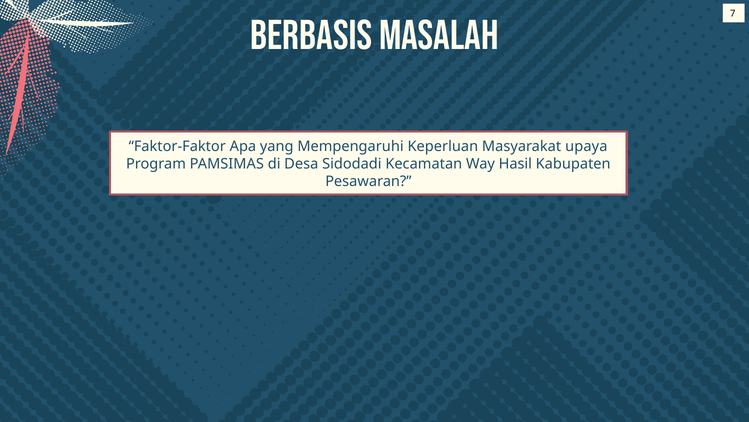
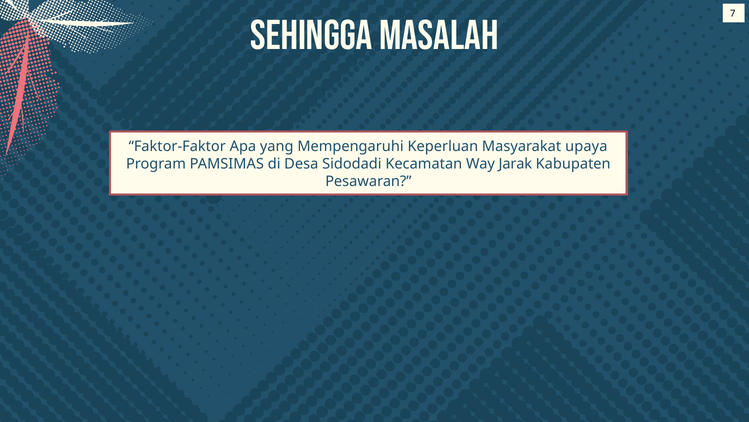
Berbasis: Berbasis -> Sehingga (311, 35)
Hasil: Hasil -> Jarak (515, 164)
